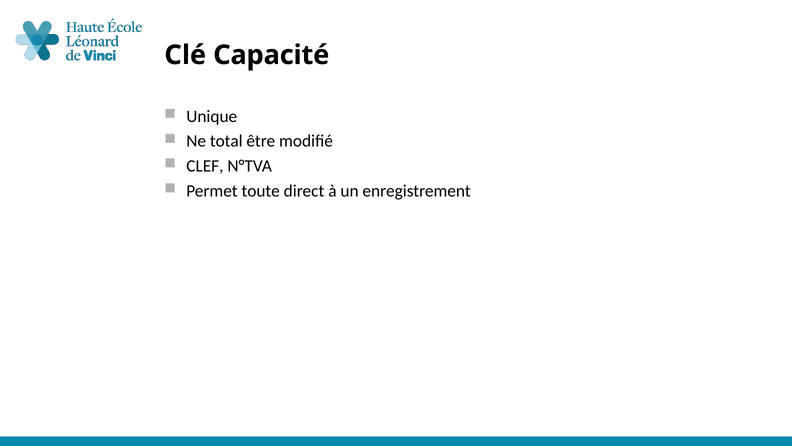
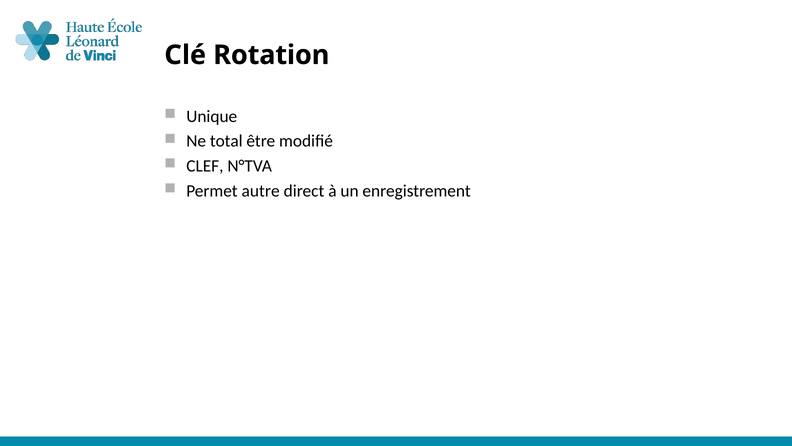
Capacité: Capacité -> Rotation (271, 55)
toute: toute -> autre (261, 191)
